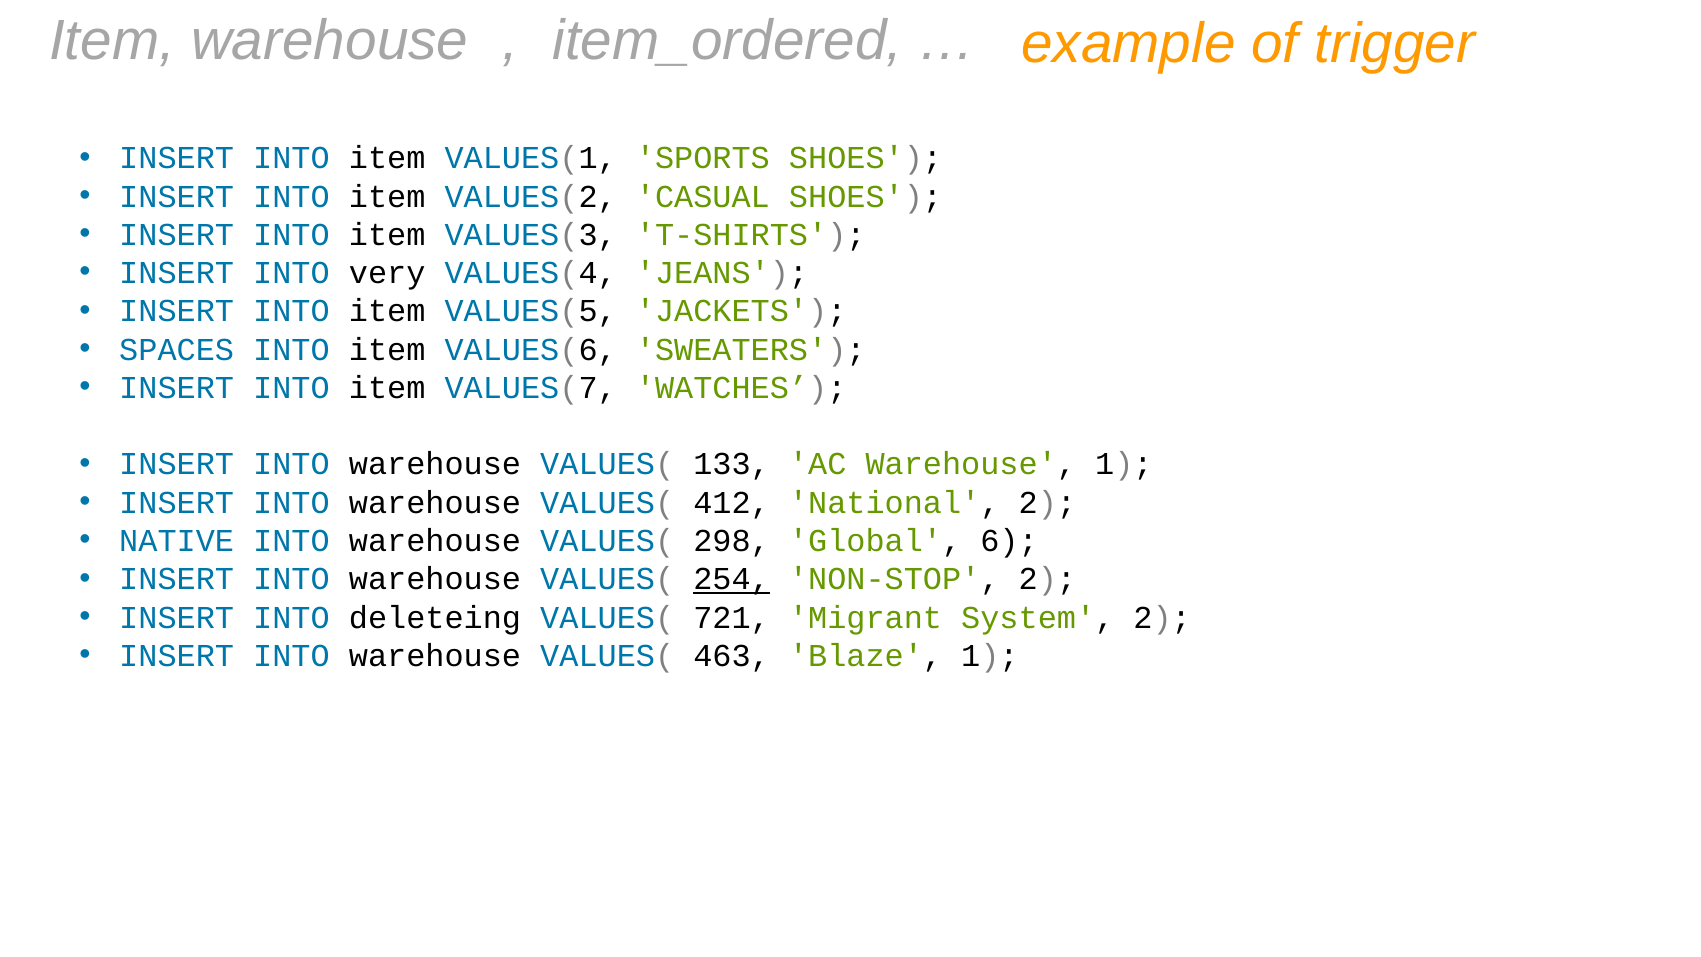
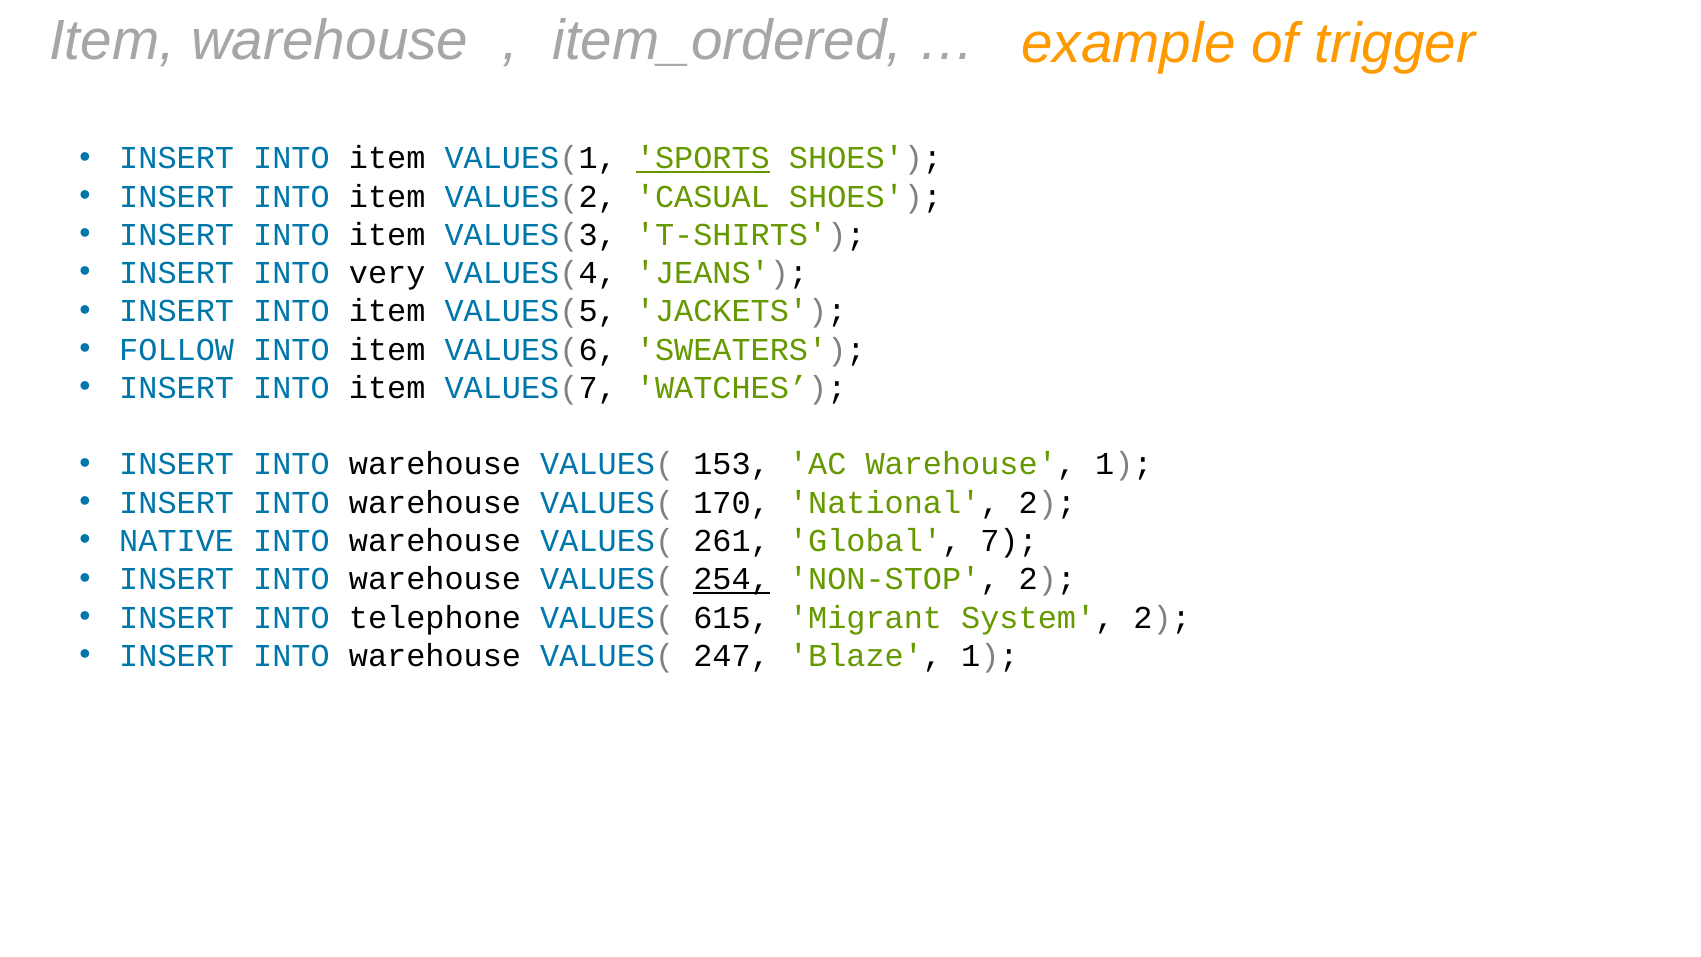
SPORTS underline: none -> present (703, 158)
SPACES: SPACES -> FOLLOW (177, 350)
133: 133 -> 153 (732, 464)
412: 412 -> 170 (732, 503)
298: 298 -> 261 (732, 541)
6: 6 -> 7 (1009, 541)
deleteing: deleteing -> telephone (435, 617)
721: 721 -> 615 (732, 617)
463: 463 -> 247 (732, 656)
